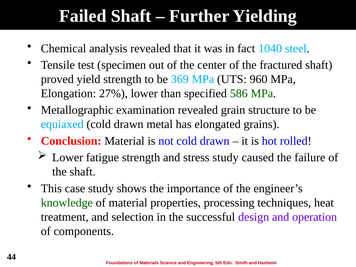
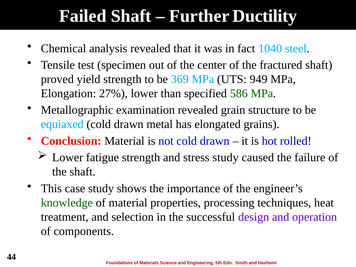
Yielding: Yielding -> Ductility (265, 16)
960: 960 -> 949 (259, 79)
